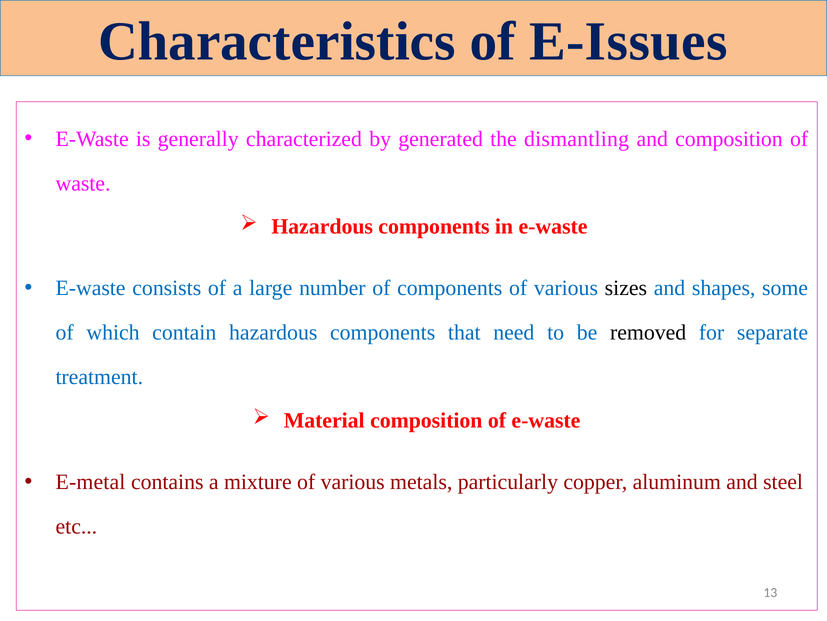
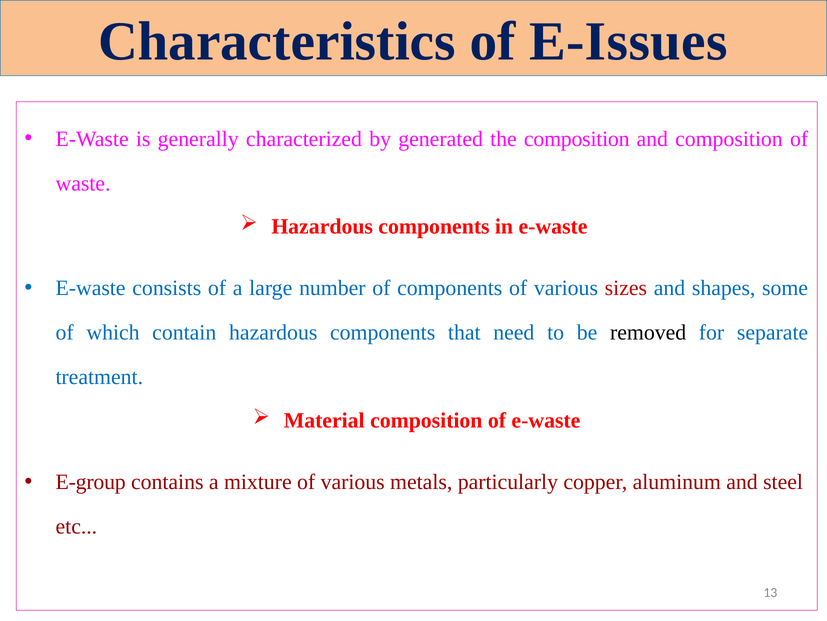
the dismantling: dismantling -> composition (577, 139)
sizes colour: black -> red (626, 288)
E-metal: E-metal -> E-group (91, 481)
